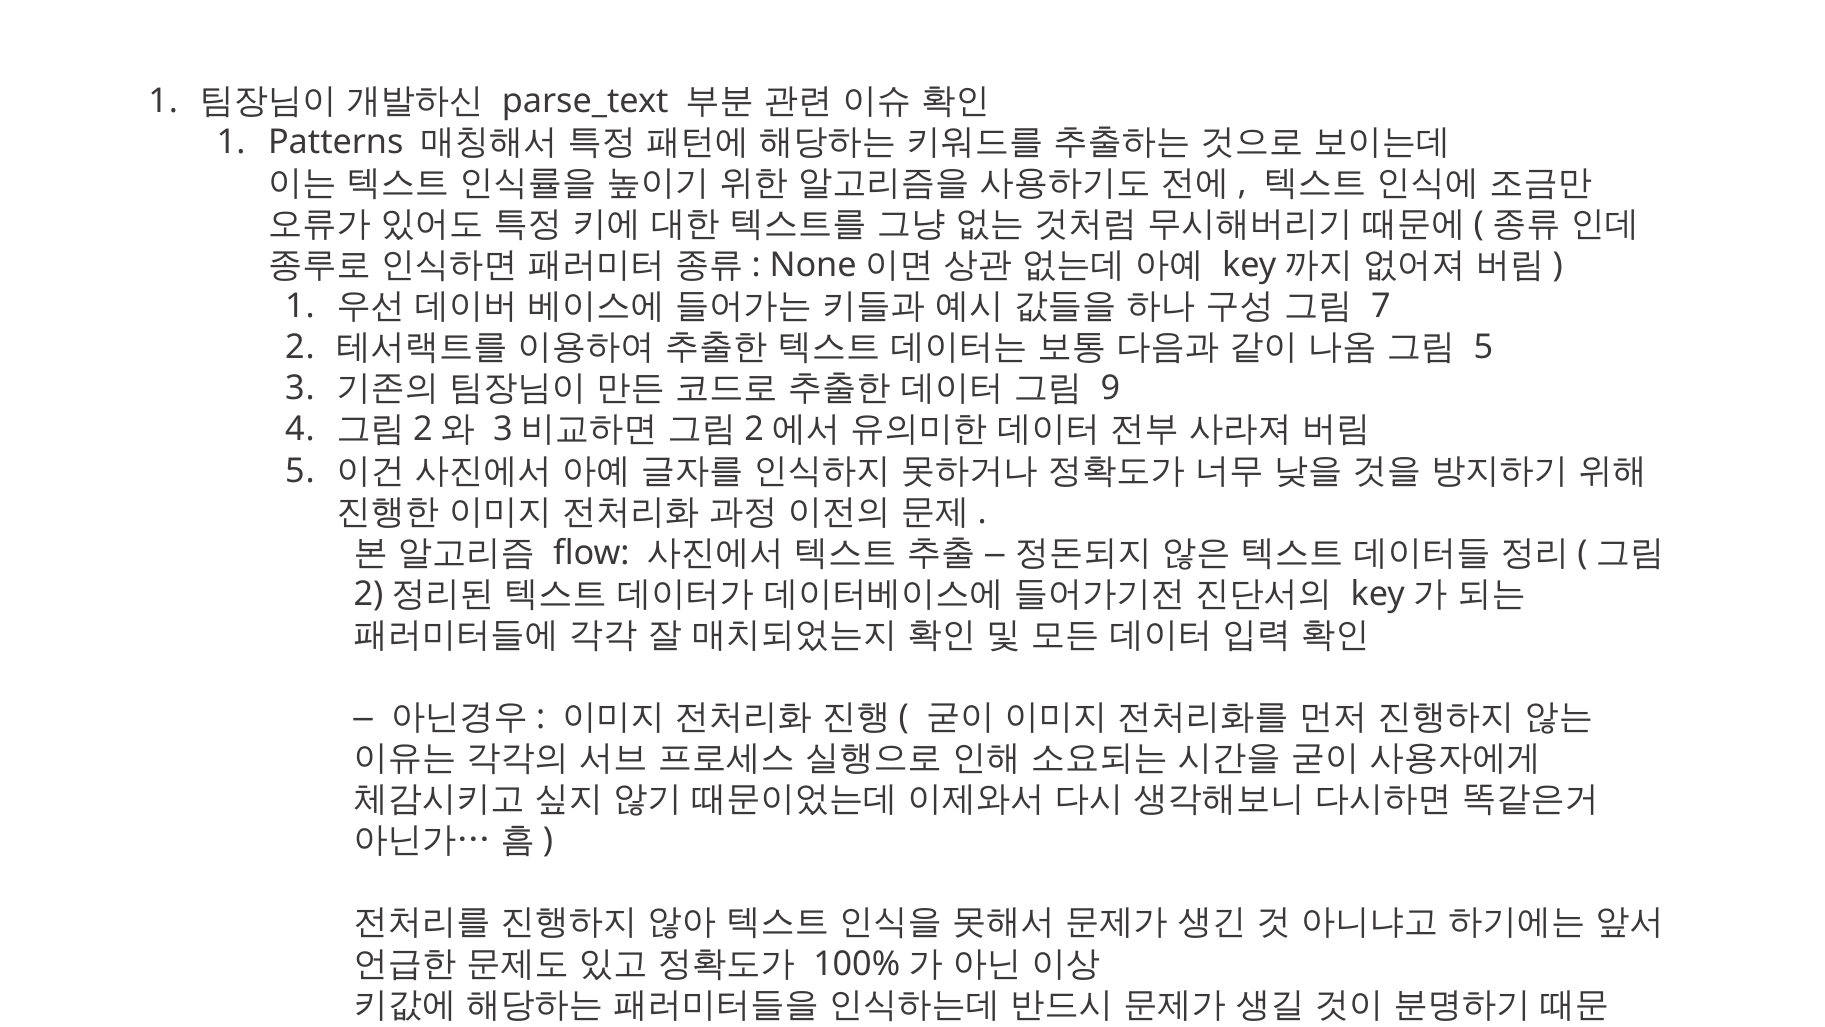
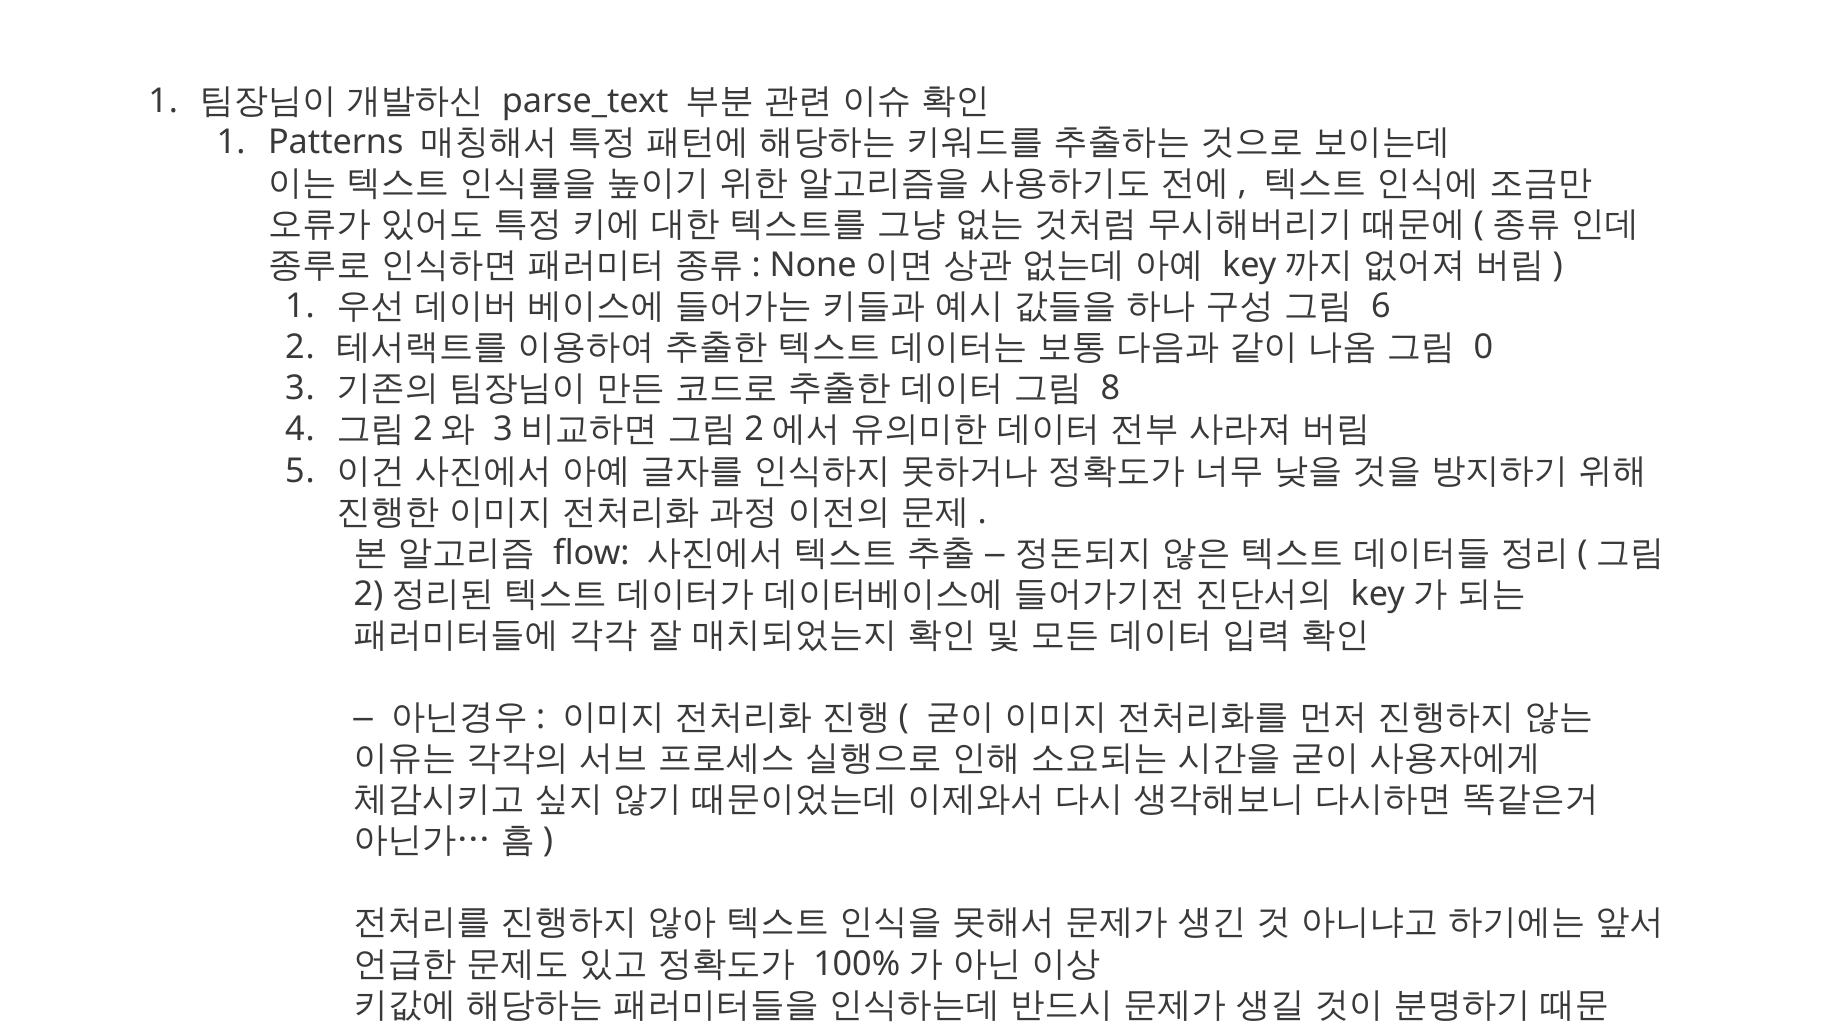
7: 7 -> 6 (1381, 306)
5: 5 -> 0 (1483, 347)
9: 9 -> 8 (1110, 388)
